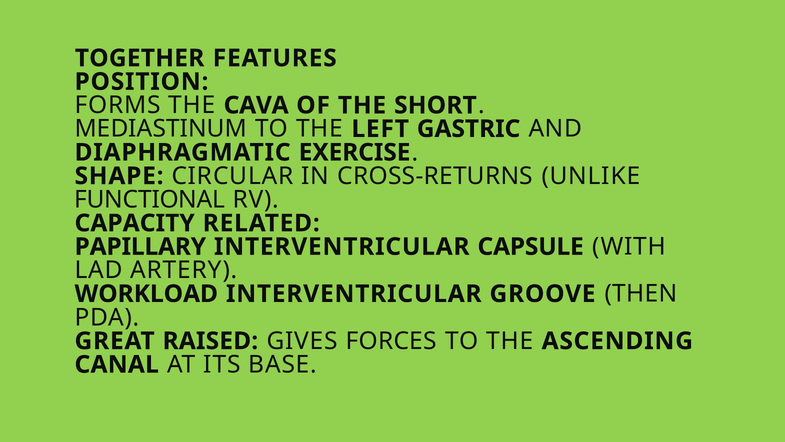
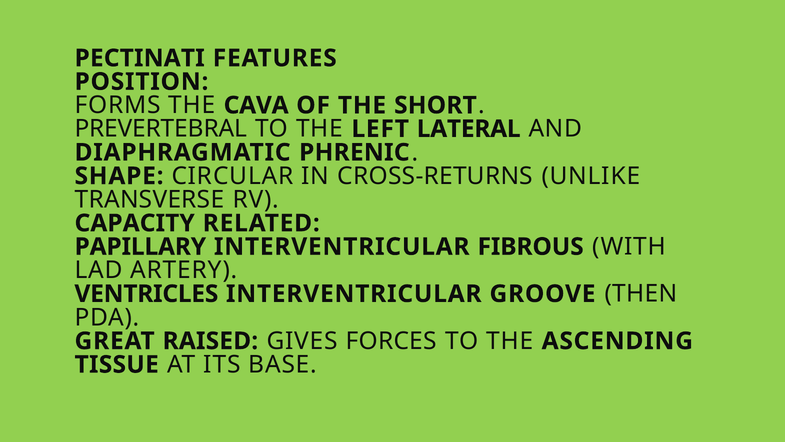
TOGETHER: TOGETHER -> PECTINATI (140, 58)
MEDIASTINUM: MEDIASTINUM -> PREVERTEBRAL (161, 129)
GASTRIC: GASTRIC -> LATERAL (469, 129)
EXERCISE: EXERCISE -> PHRENIC (354, 152)
FUNCTIONAL: FUNCTIONAL -> TRANSVERSE (149, 199)
CAPSULE: CAPSULE -> FIBROUS (531, 247)
WORKLOAD: WORKLOAD -> VENTRICLES (146, 294)
CANAL: CANAL -> TISSUE (117, 364)
